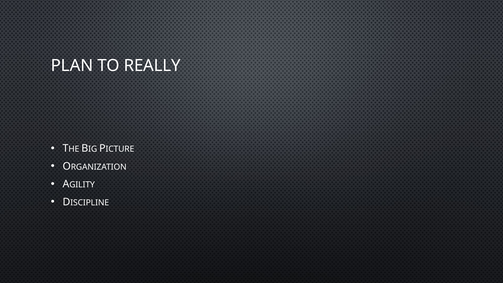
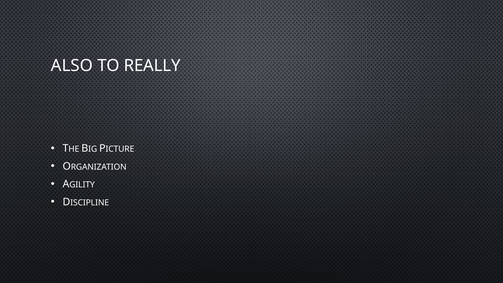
PLAN: PLAN -> ALSO (72, 66)
